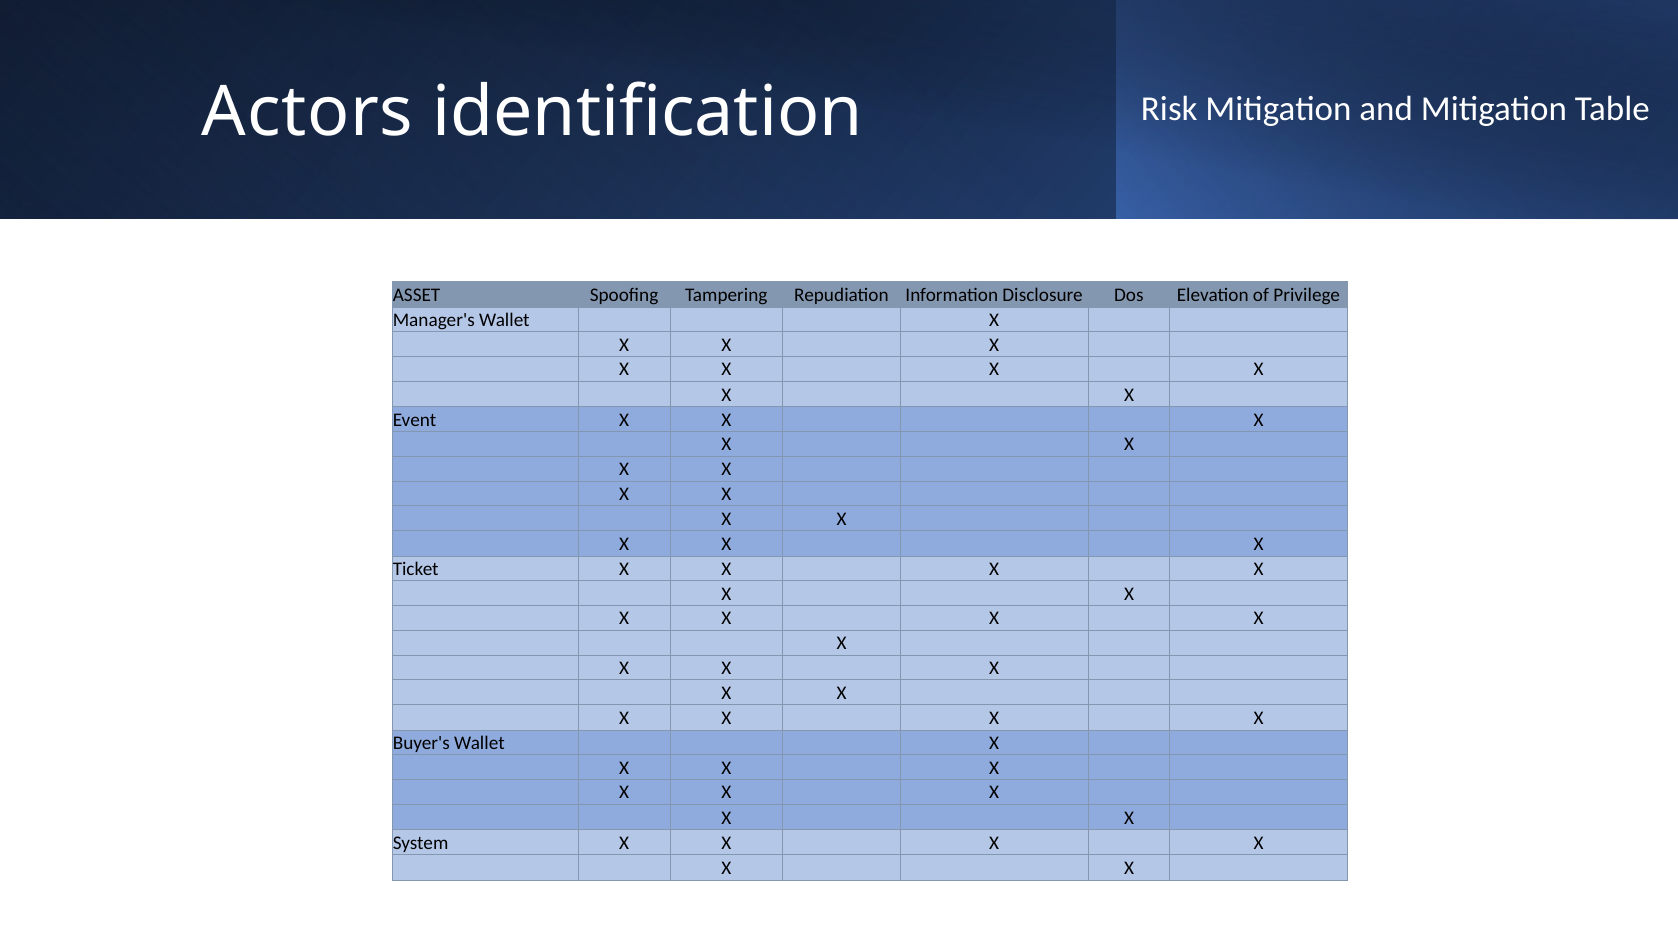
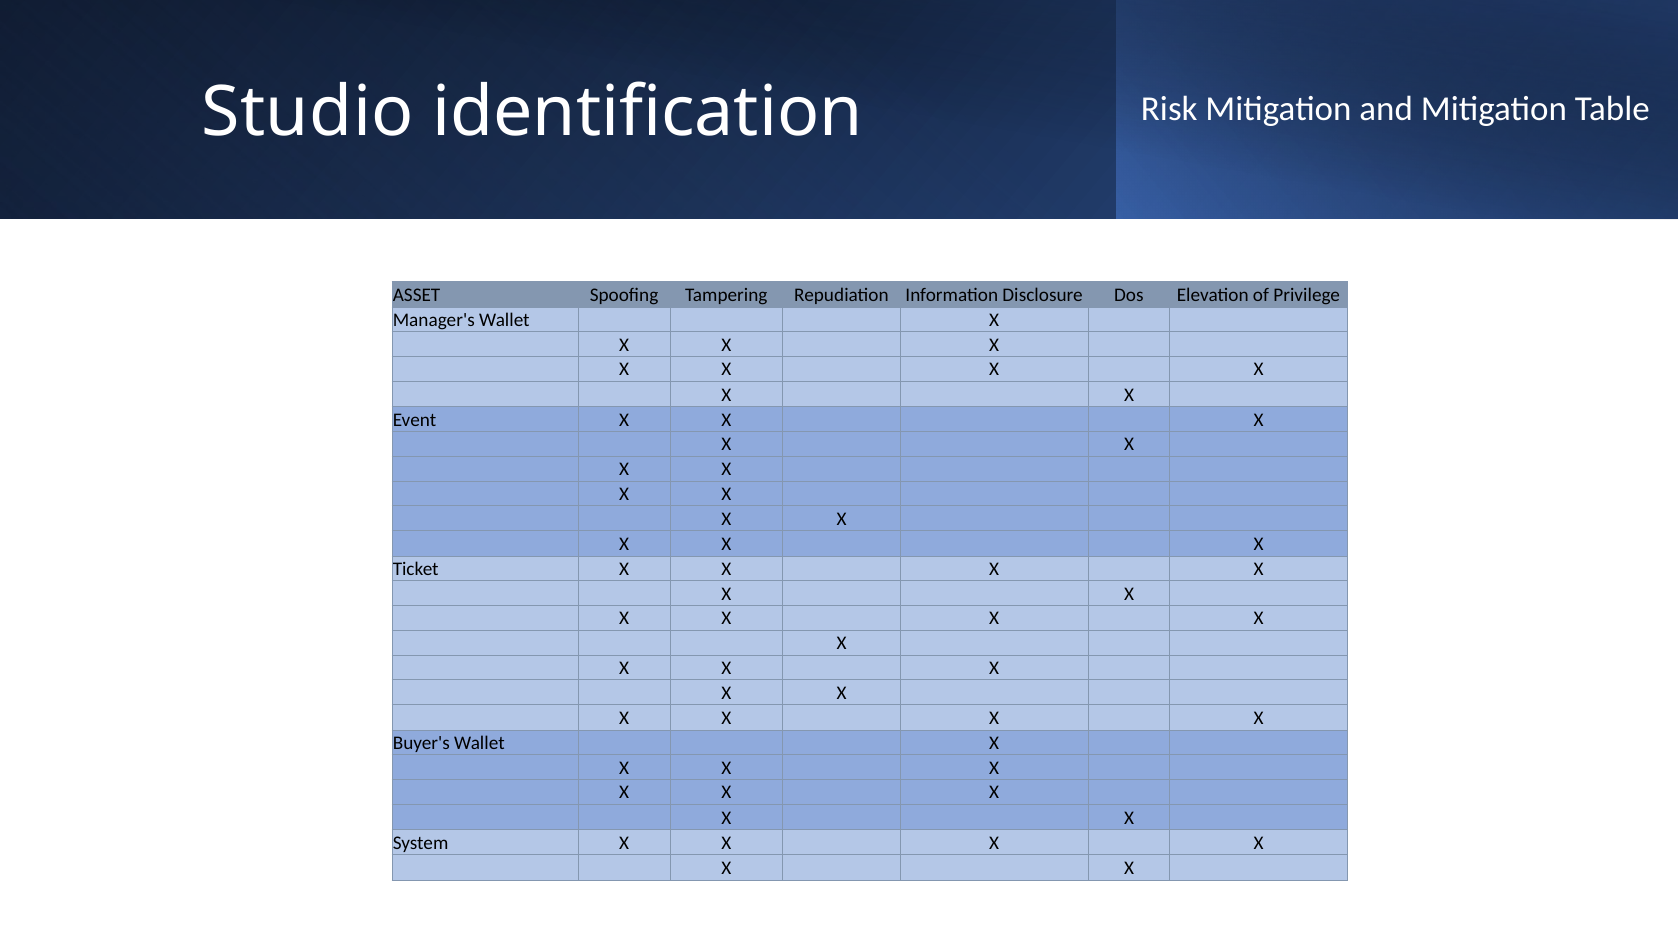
Actors: Actors -> Studio (308, 112)
